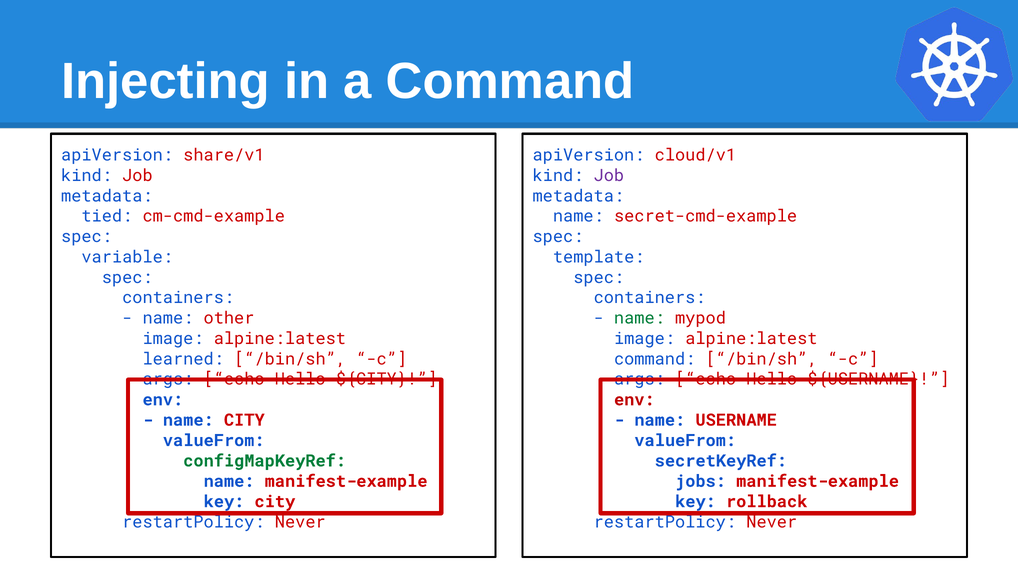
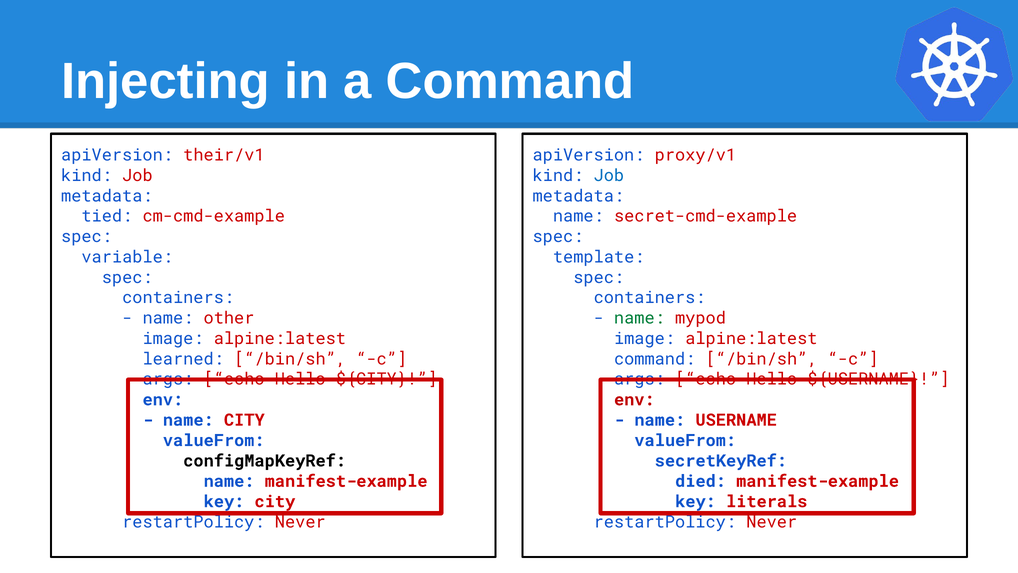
share/v1: share/v1 -> their/v1 (224, 155)
cloud/v1: cloud/v1 -> proxy/v1 (695, 155)
Job colour: purple -> blue (609, 176)
configMapKeyRef colour: green -> black (265, 461)
jobs: jobs -> died (701, 481)
rollback: rollback -> literals (767, 501)
